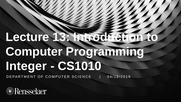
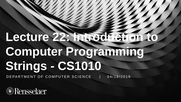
13: 13 -> 22 (61, 37)
Integer: Integer -> Strings (26, 66)
